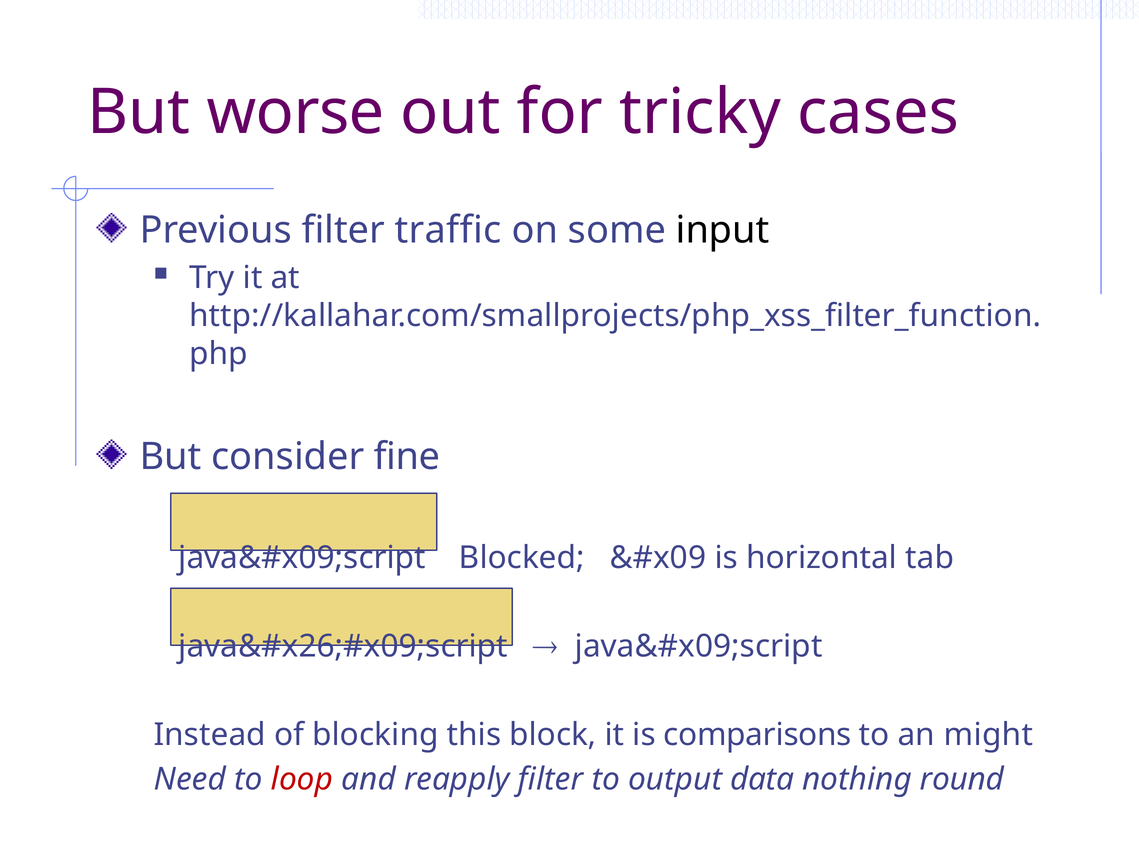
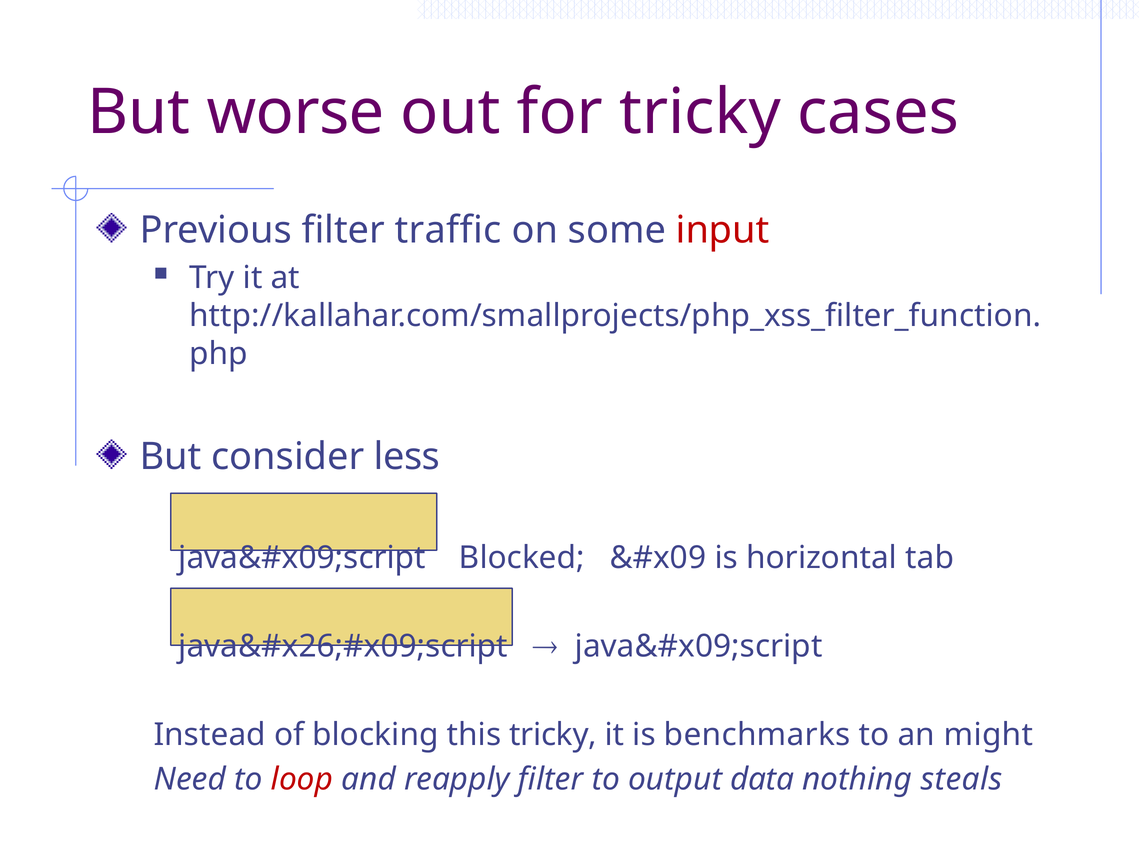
input colour: black -> red (723, 230)
fine: fine -> less (407, 457)
this block: block -> tricky (553, 735)
comparisons: comparisons -> benchmarks (757, 735)
round: round -> steals (962, 779)
